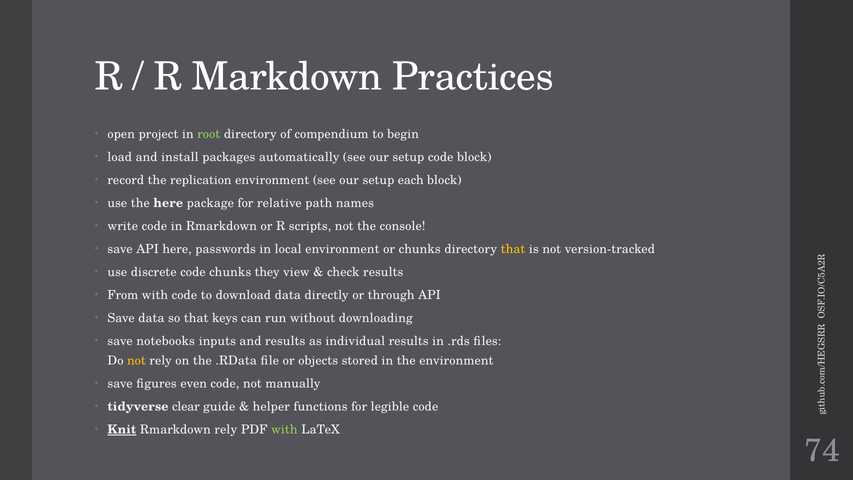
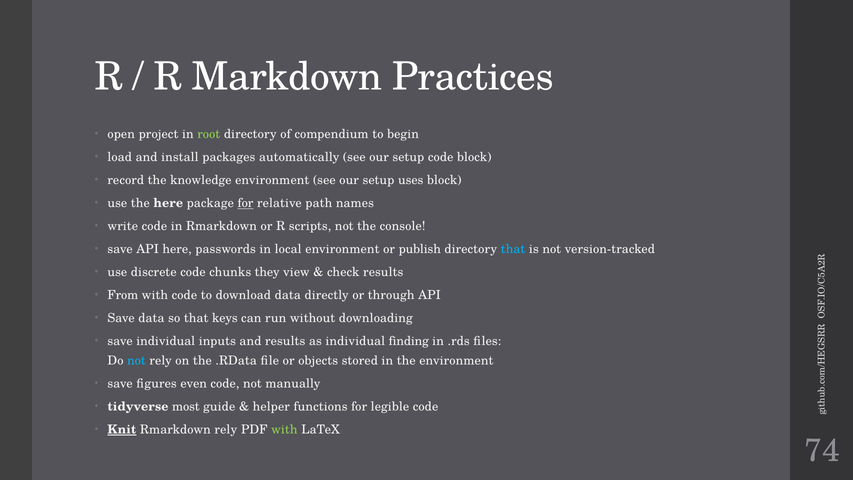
replication: replication -> knowledge (201, 180)
each: each -> uses (411, 180)
for underline: none -> present (245, 203)
or chunks: chunks -> publish (420, 249)
that colour: yellow -> light blue (513, 249)
save notebooks: notebooks -> individual (166, 341)
individual results: results -> finding (409, 341)
not colour: yellow -> light blue (136, 360)
clear: clear -> most (186, 406)
